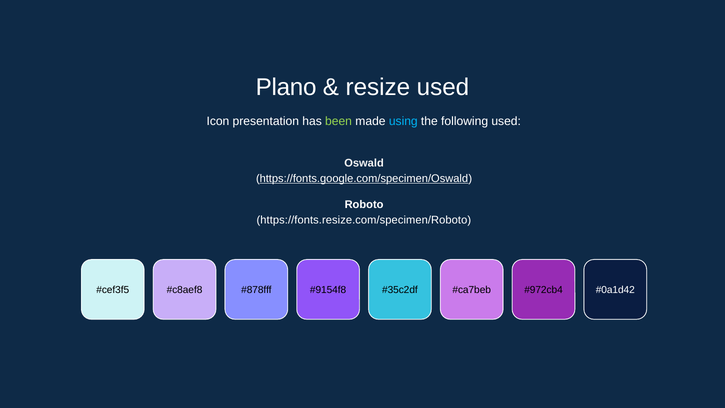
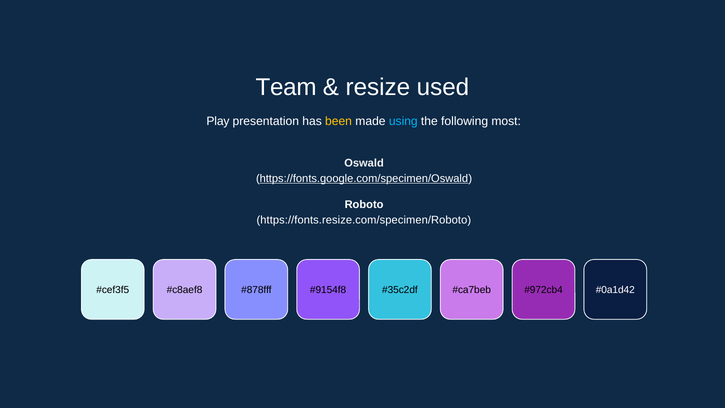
Plano: Plano -> Team (286, 87)
Icon: Icon -> Play (218, 121)
been colour: light green -> yellow (339, 121)
following used: used -> most (506, 121)
